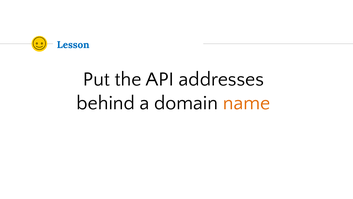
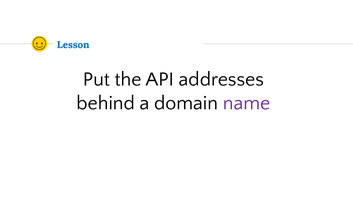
name colour: orange -> purple (247, 103)
